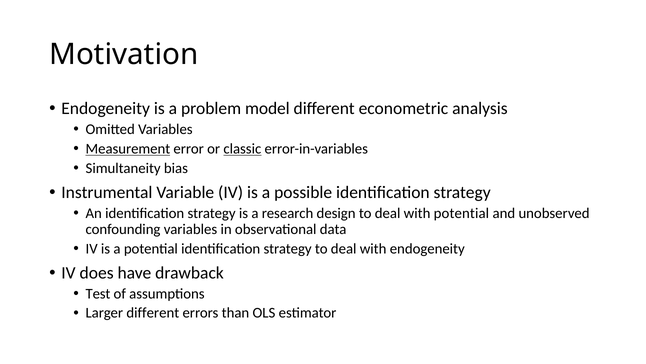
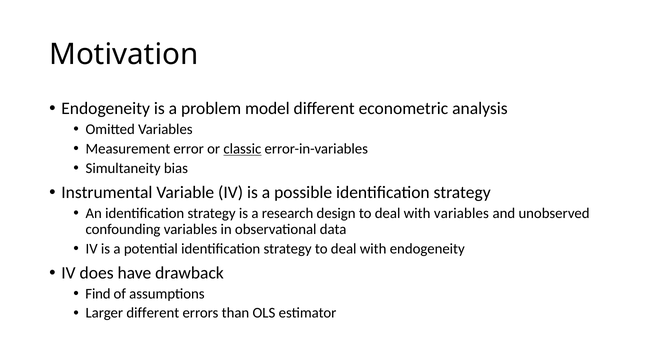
Measurement underline: present -> none (128, 149)
with potential: potential -> variables (461, 213)
Test: Test -> Find (98, 293)
